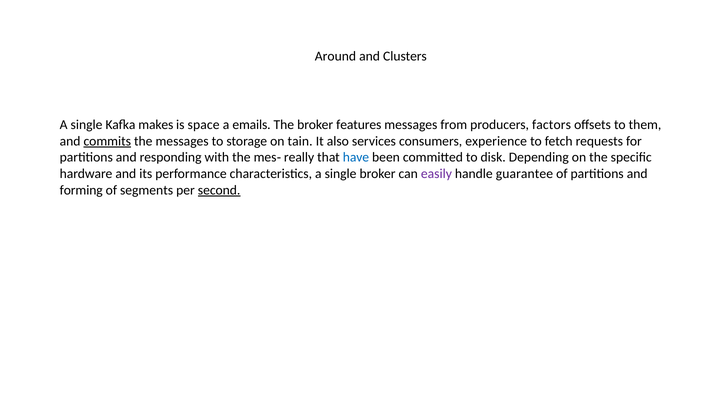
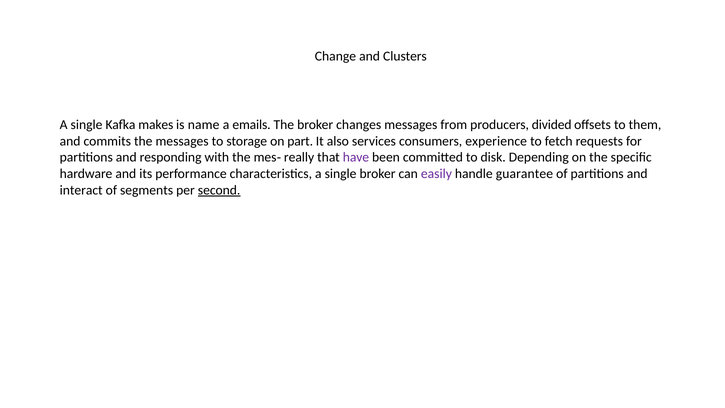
Around: Around -> Change (335, 56)
space: space -> name (204, 125)
features: features -> changes (359, 125)
factors: factors -> divided (552, 125)
commits underline: present -> none (107, 141)
tain: tain -> part (300, 141)
have colour: blue -> purple (356, 157)
forming: forming -> interact (81, 190)
